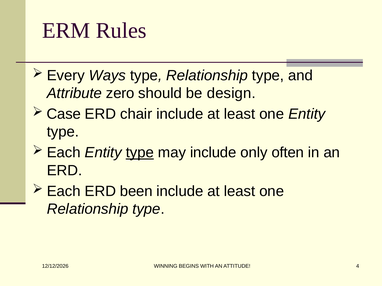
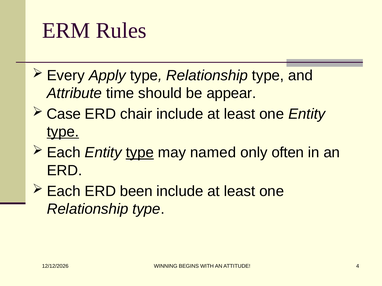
Ways: Ways -> Apply (107, 76)
zero: zero -> time (120, 93)
design: design -> appear (231, 93)
type underline: none -> present (63, 132)
may include: include -> named (213, 153)
